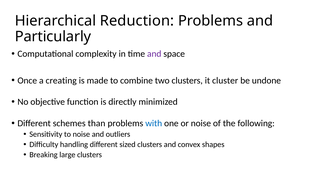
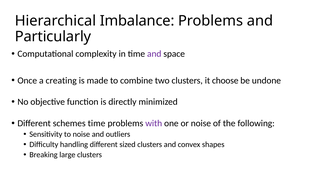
Reduction: Reduction -> Imbalance (137, 21)
cluster: cluster -> choose (225, 81)
schemes than: than -> time (97, 124)
with colour: blue -> purple (154, 124)
